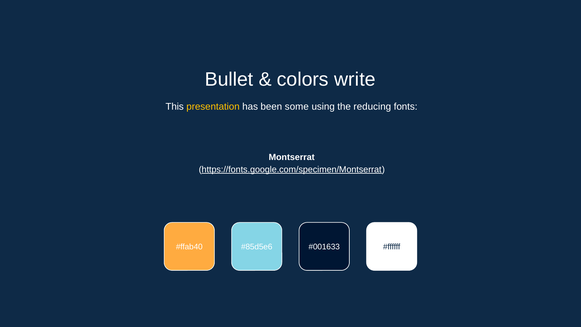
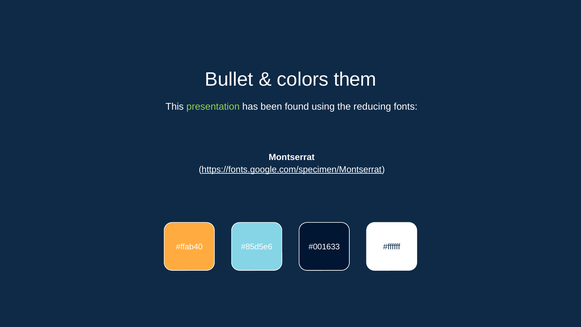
write: write -> them (355, 79)
presentation colour: yellow -> light green (213, 107)
some: some -> found (297, 107)
